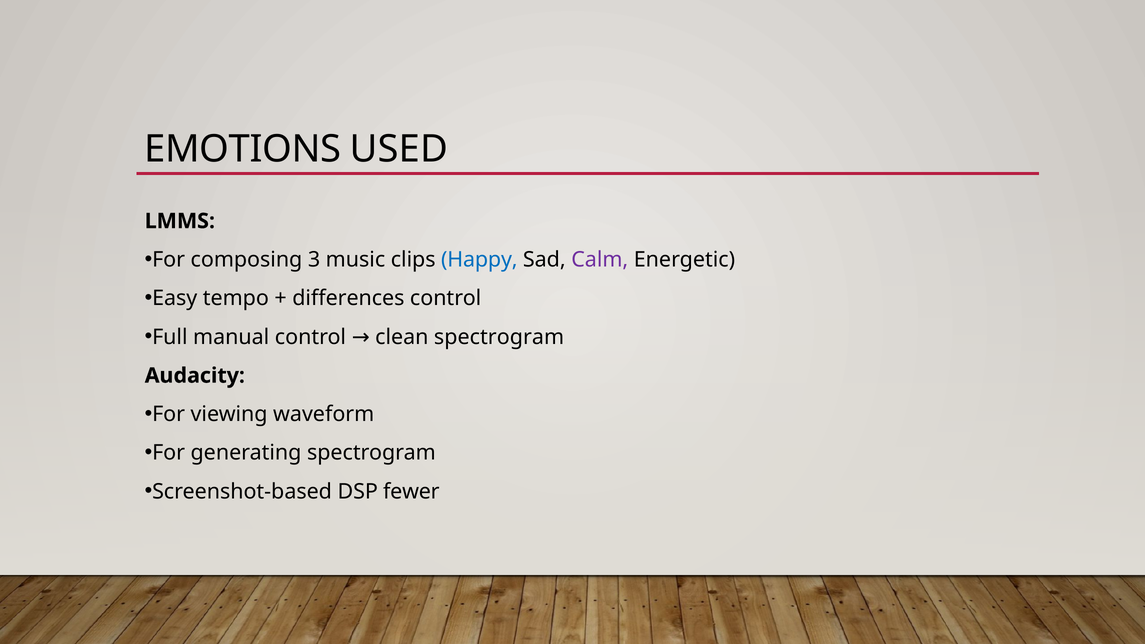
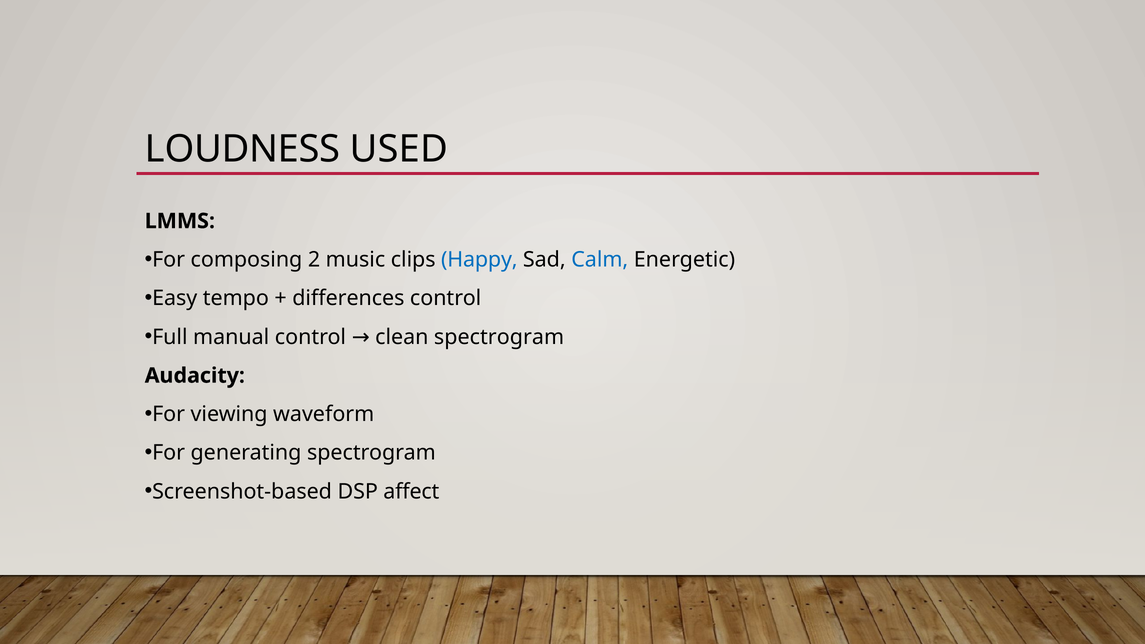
EMOTIONS: EMOTIONS -> LOUDNESS (243, 149)
3: 3 -> 2 (314, 260)
Calm colour: purple -> blue (600, 260)
fewer: fewer -> affect (411, 492)
